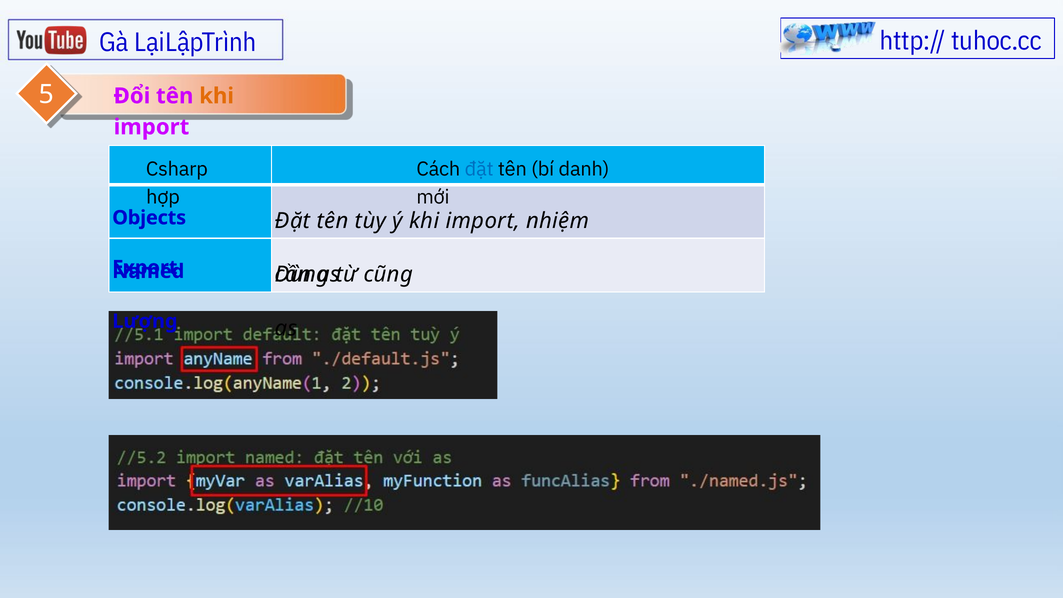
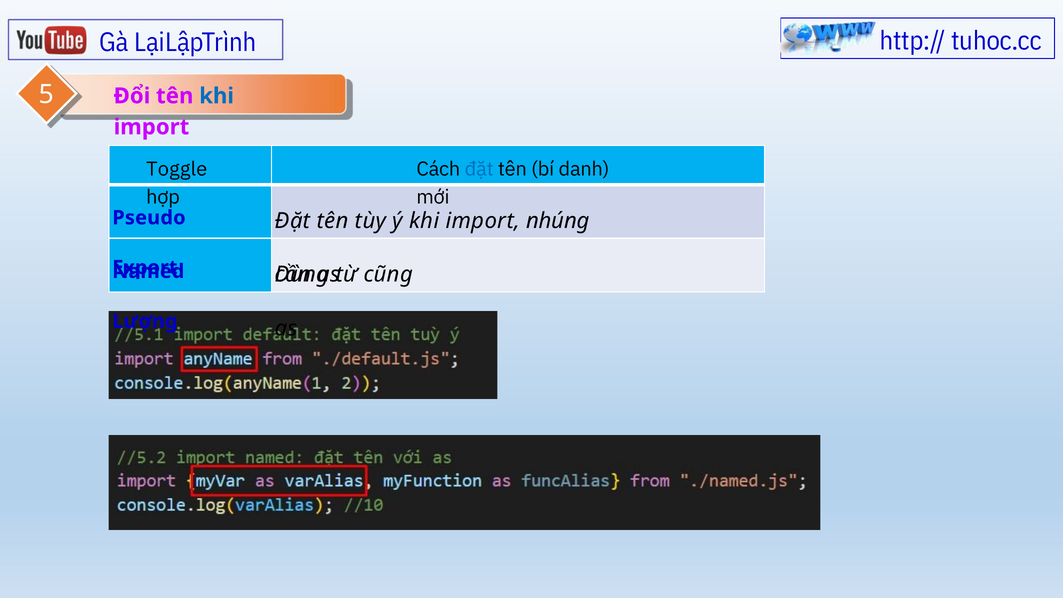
khi colour: orange -> blue (217, 96)
Csharp: Csharp -> Toggle (177, 169)
Objects: Objects -> Pseudo (149, 218)
nhiệm: nhiệm -> nhúng (558, 221)
